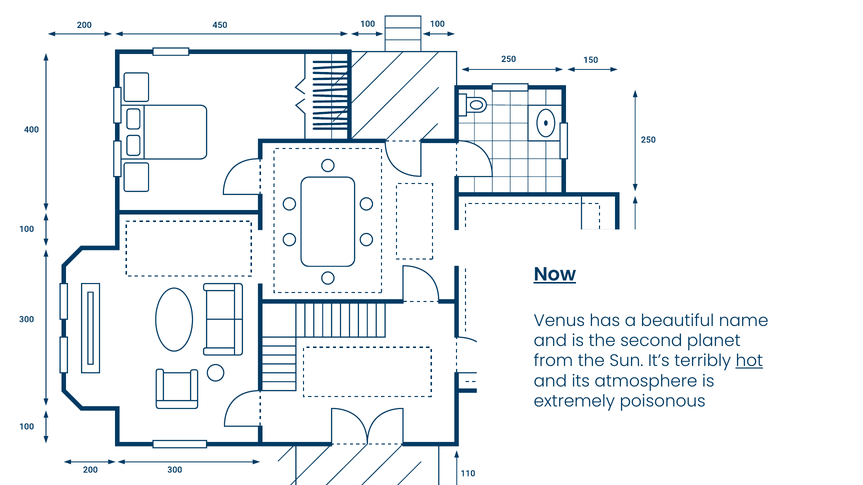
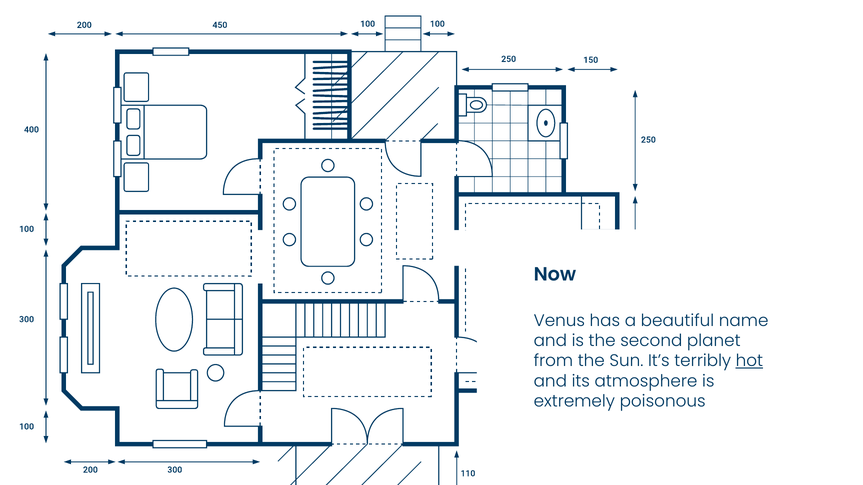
Now underline: present -> none (555, 275)
